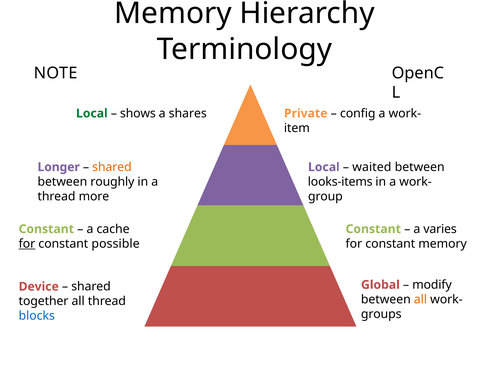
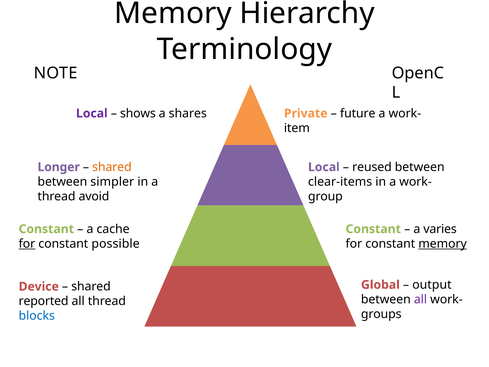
Local colour: green -> purple (92, 113)
config: config -> future (358, 113)
waited: waited -> reused (372, 167)
roughly: roughly -> simpler (112, 182)
looks-items: looks-items -> clear-items (340, 182)
more: more -> avoid (94, 196)
memory underline: none -> present (443, 244)
modify: modify -> output (432, 285)
all colour: orange -> purple (420, 299)
together: together -> reported (44, 301)
